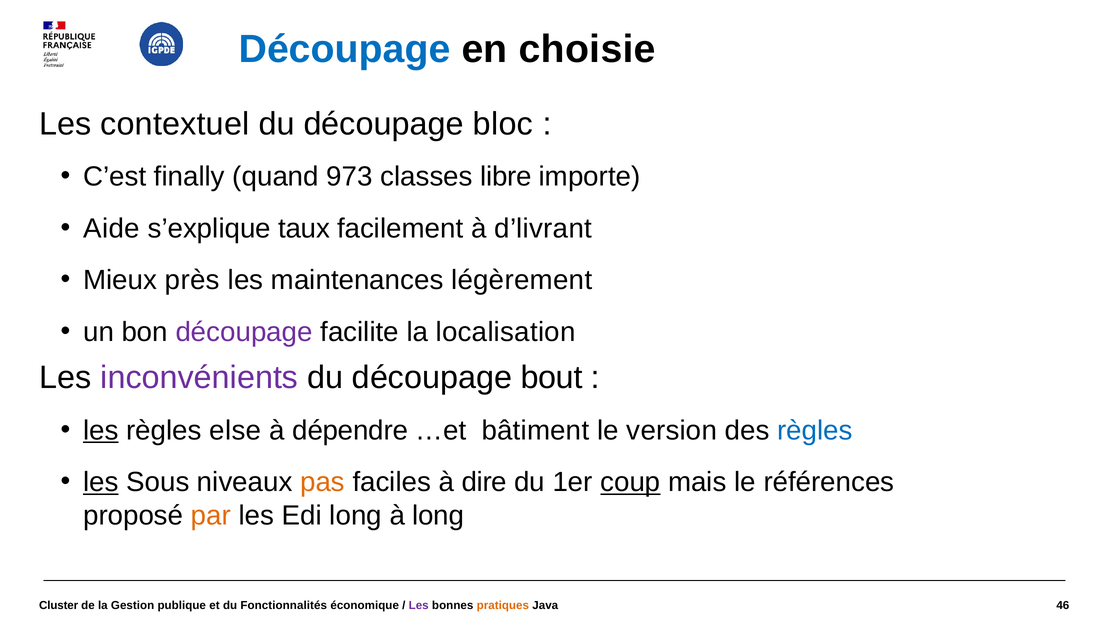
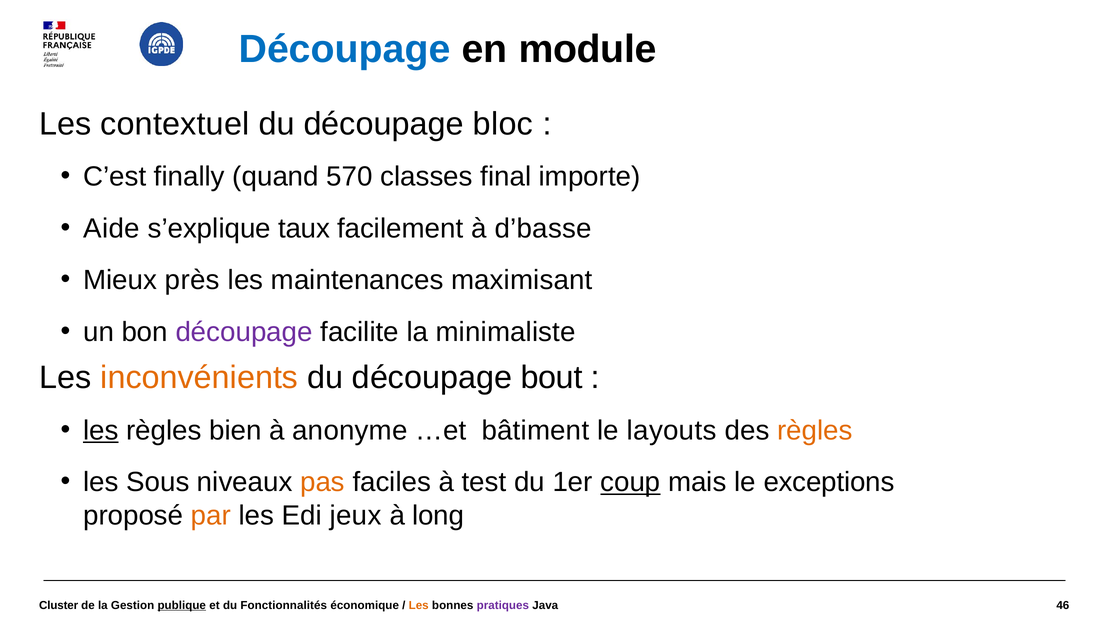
choisie: choisie -> module (588, 49)
973: 973 -> 570 (350, 177)
libre: libre -> final (506, 177)
d’livrant: d’livrant -> d’basse (543, 228)
légèrement: légèrement -> maximisant (522, 280)
localisation: localisation -> minimaliste (506, 332)
inconvénients colour: purple -> orange (199, 378)
else: else -> bien (235, 430)
dépendre: dépendre -> anonyme (350, 430)
version: version -> layouts (672, 430)
règles colour: blue -> orange (815, 430)
les underline: present -> none (101, 482)
dire: dire -> test (484, 482)
références: références -> exceptions (829, 482)
Edi long: long -> jeux (356, 515)
publique underline: none -> present (182, 605)
Les colour: purple -> orange (419, 605)
pratiques colour: orange -> purple (503, 605)
